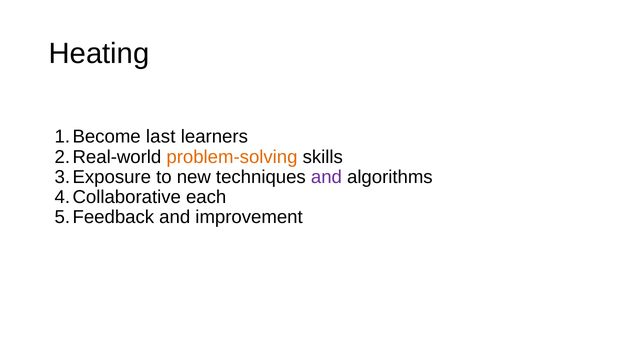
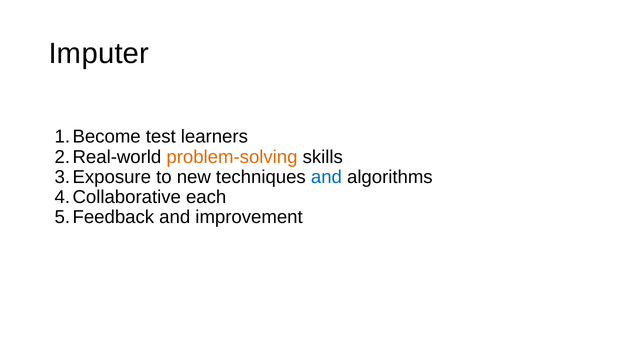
Heating: Heating -> Imputer (99, 54)
last: last -> test (161, 137)
and colour: purple -> blue (326, 177)
